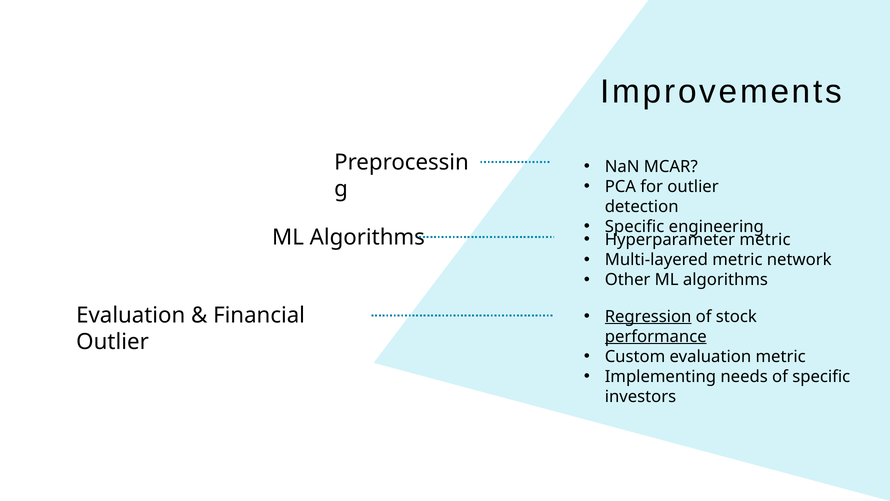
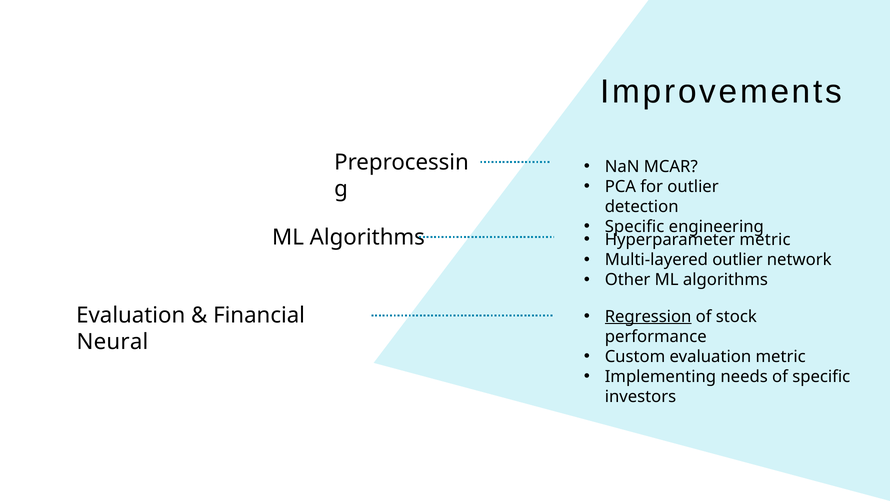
Multi-layered metric: metric -> outlier (737, 260)
performance underline: present -> none (656, 336)
Outlier: Outlier -> Neural (112, 342)
